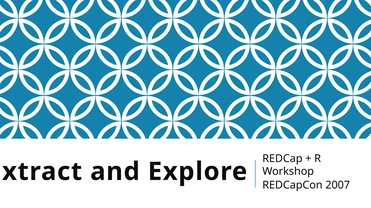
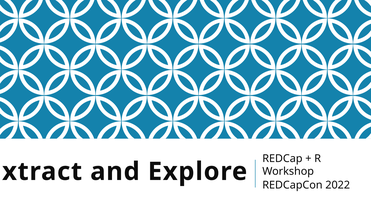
2007: 2007 -> 2022 (338, 186)
